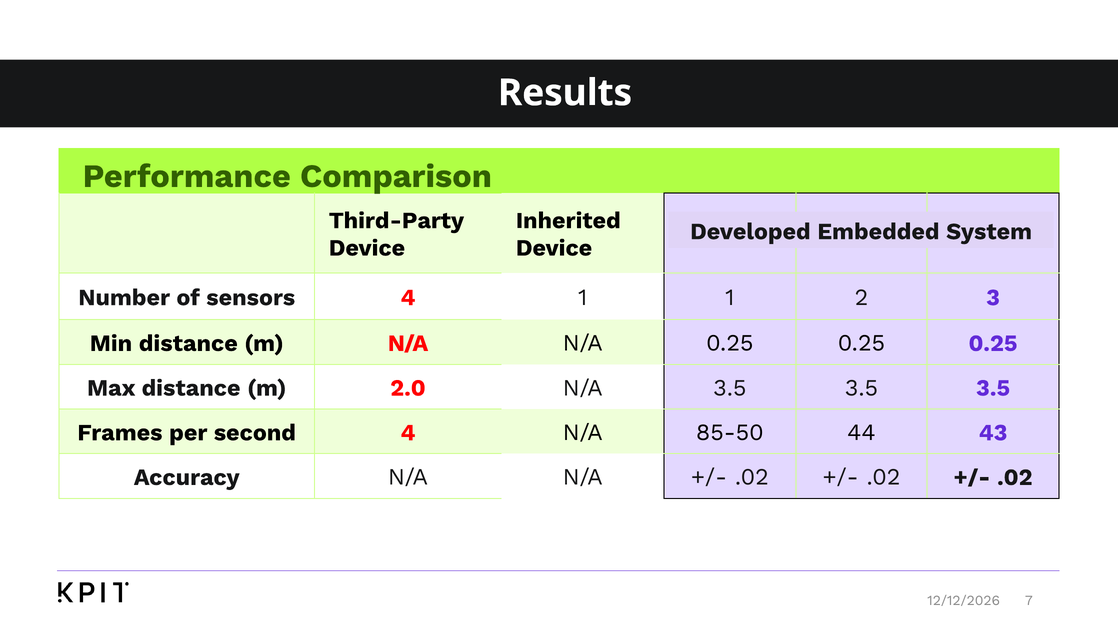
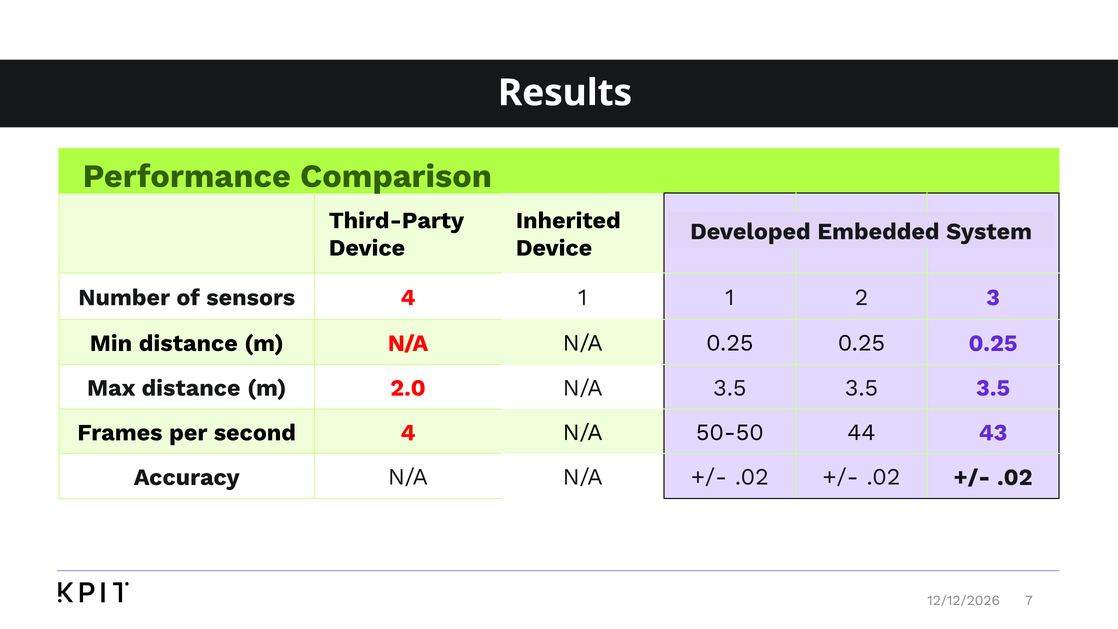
85-50: 85-50 -> 50-50 (730, 433)
